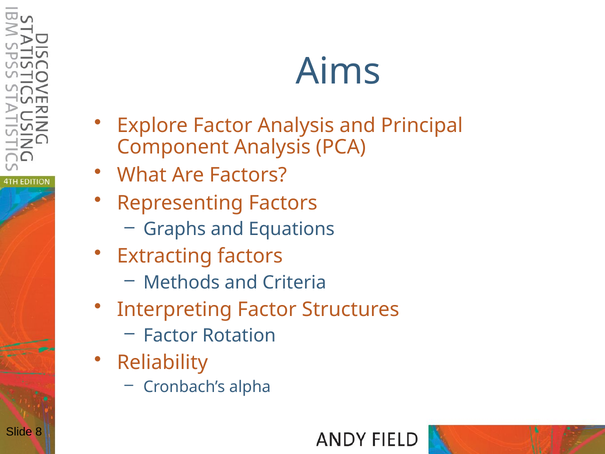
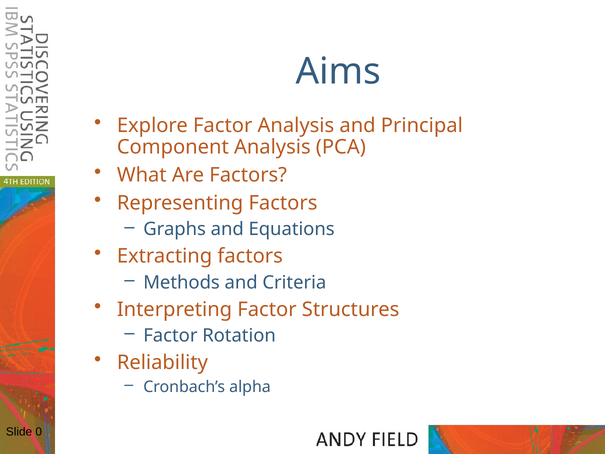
8: 8 -> 0 (39, 432)
